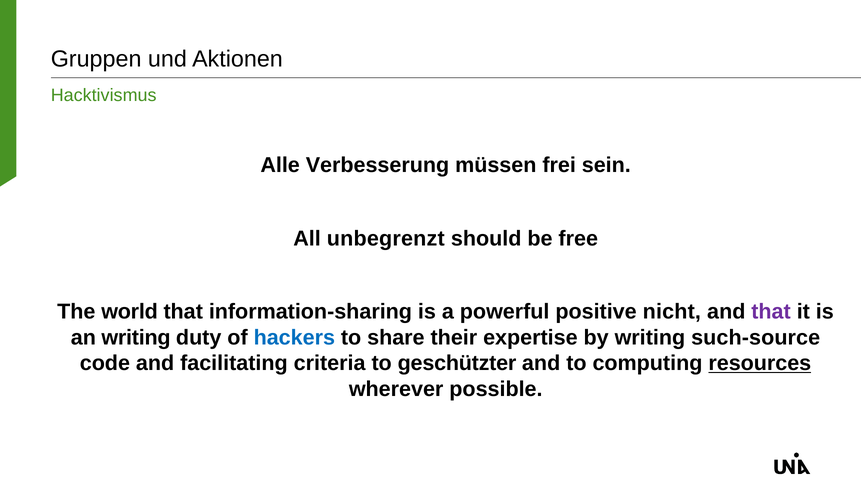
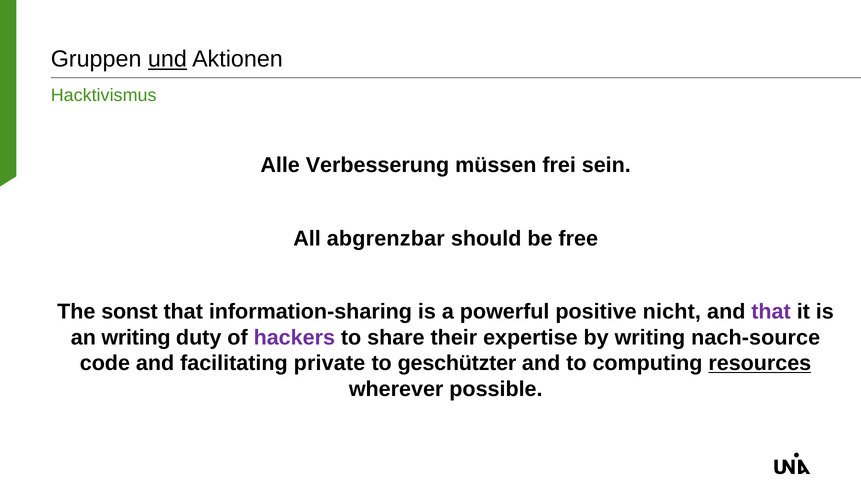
und underline: none -> present (167, 59)
unbegrenzt: unbegrenzt -> abgrenzbar (386, 239)
world: world -> sonst (130, 312)
hackers colour: blue -> purple (294, 338)
such-source: such-source -> nach-source (756, 338)
criteria: criteria -> private (330, 363)
